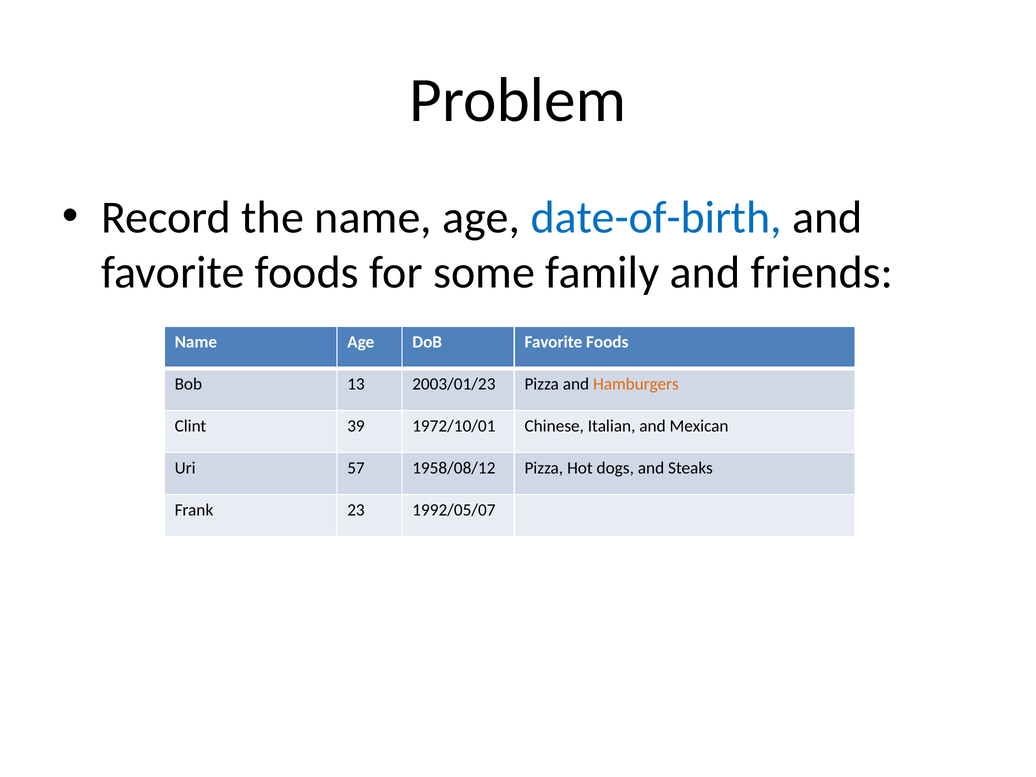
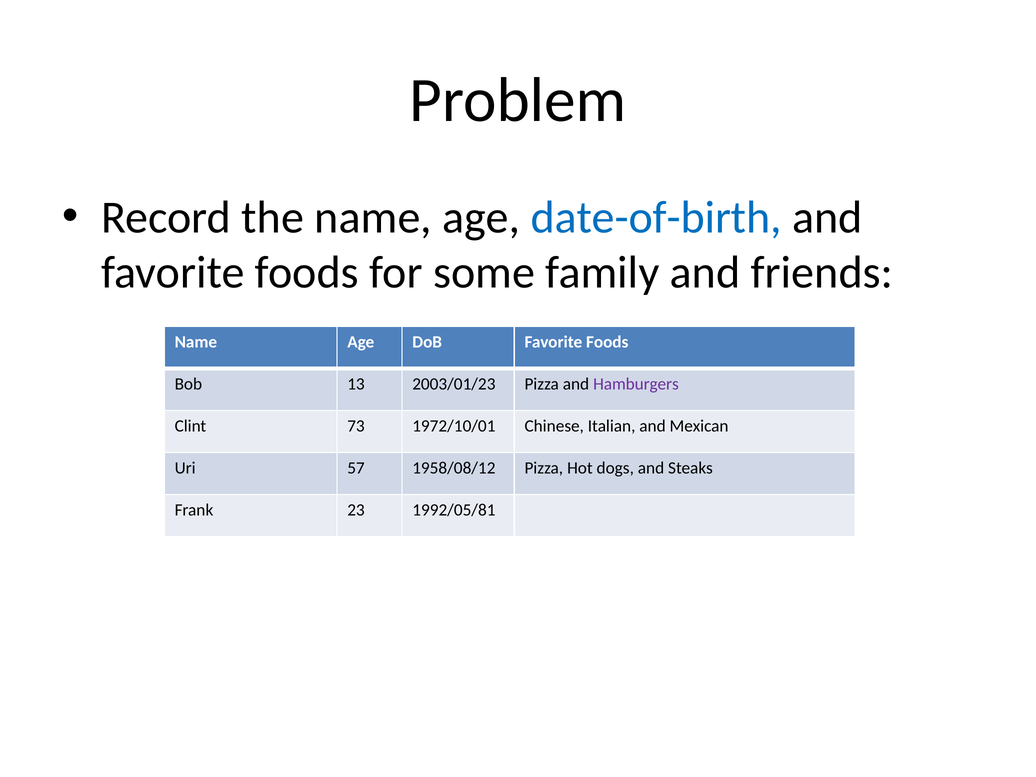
Hamburgers colour: orange -> purple (636, 384)
39: 39 -> 73 (356, 426)
1992/05/07: 1992/05/07 -> 1992/05/81 (454, 510)
